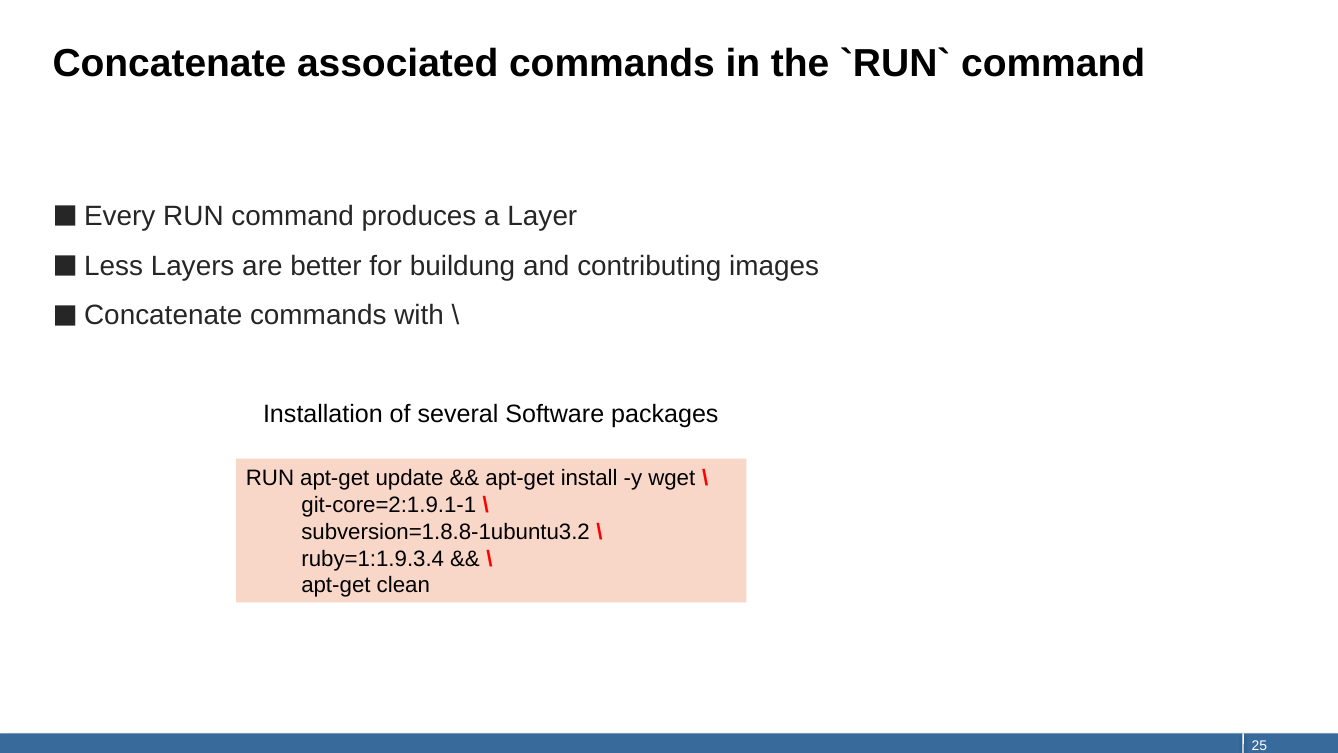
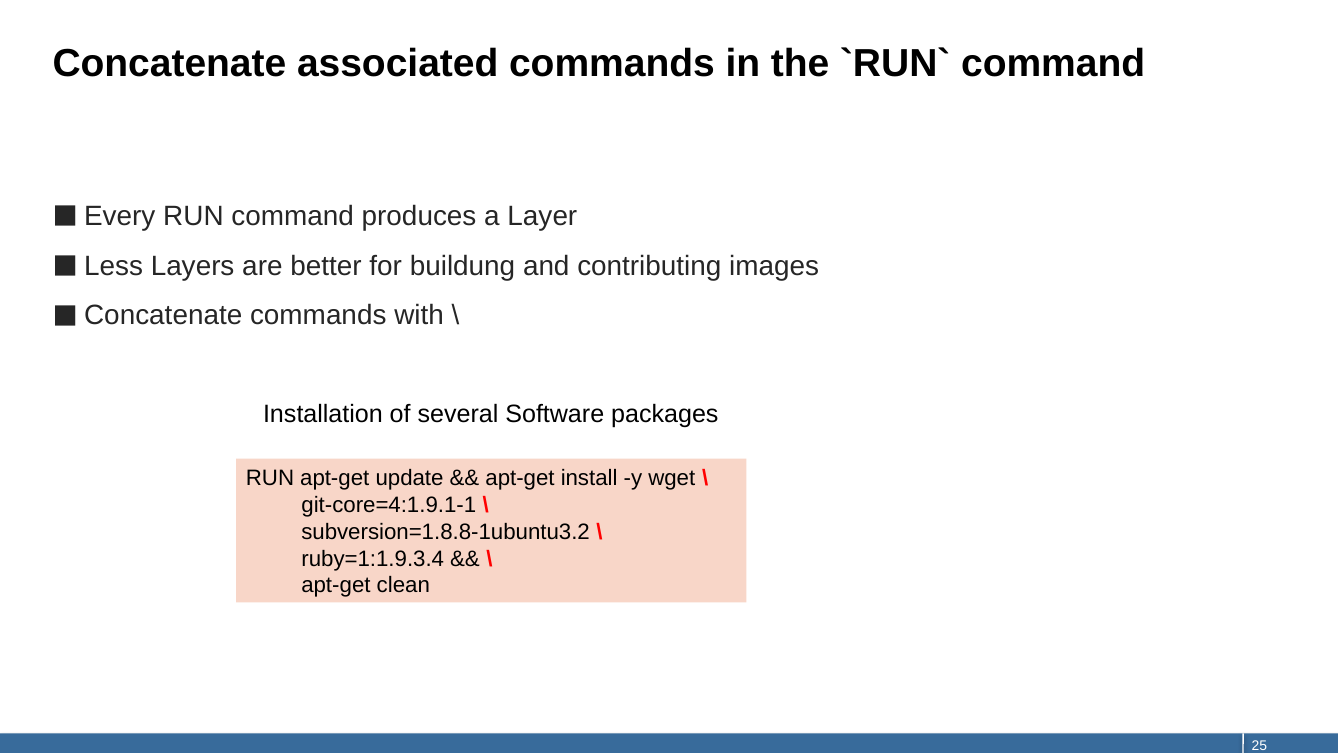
git-core=2:1.9.1-1: git-core=2:1.9.1-1 -> git-core=4:1.9.1-1 (389, 505)
